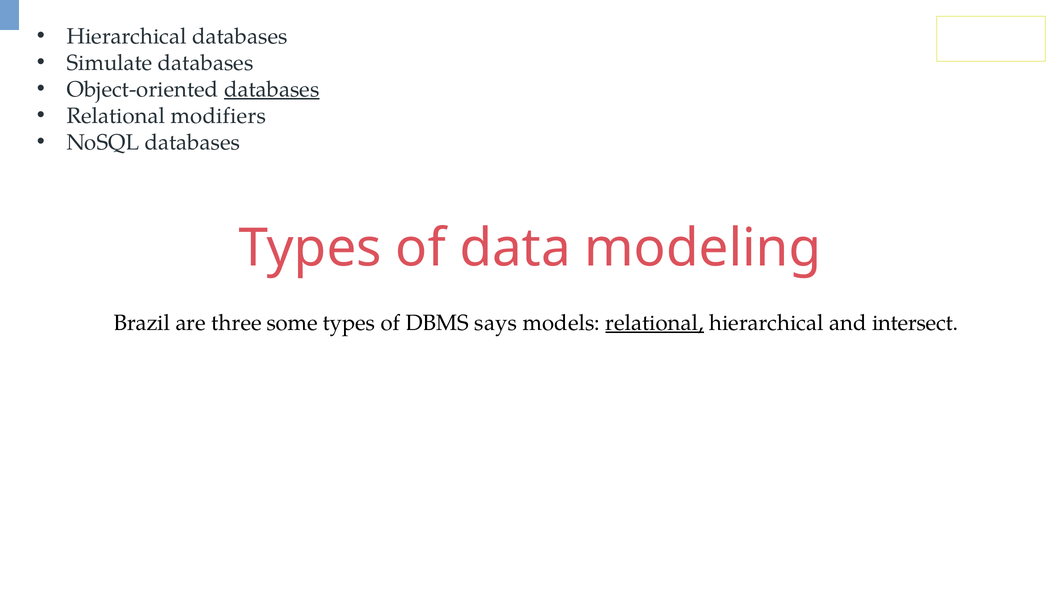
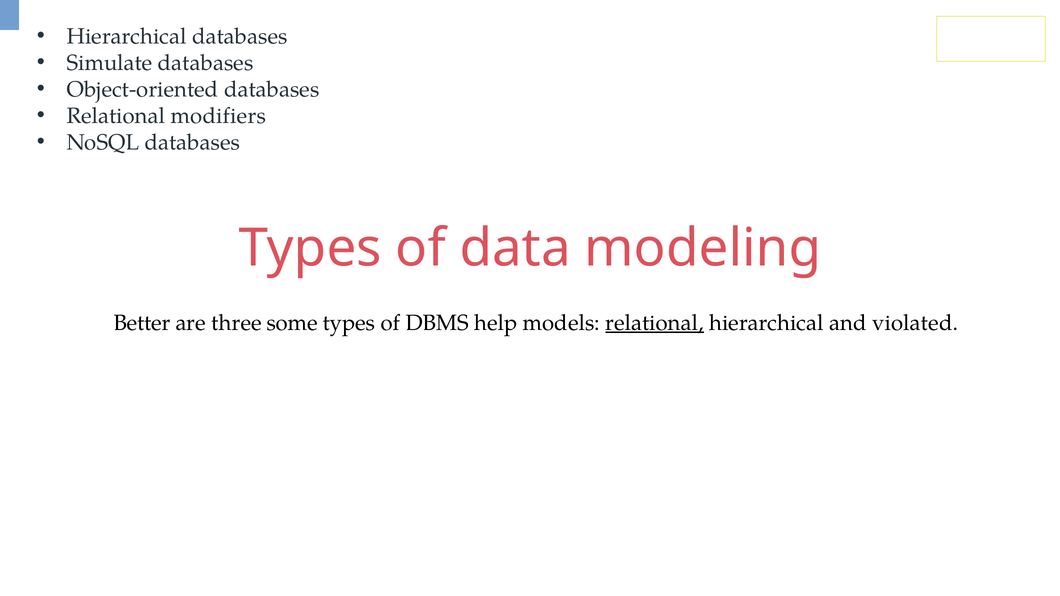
databases underline: present -> none (272, 89)
Brazil: Brazil -> Better (142, 323)
says: says -> help (496, 323)
intersect: intersect -> violated (915, 323)
